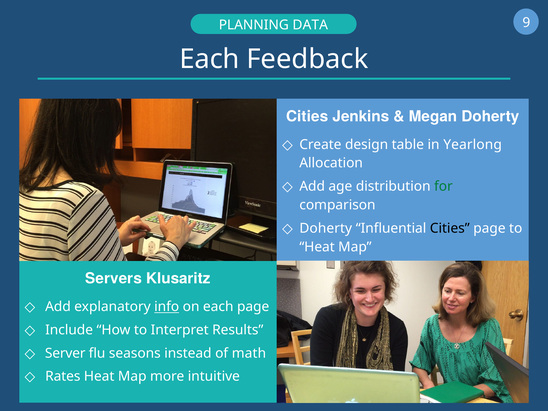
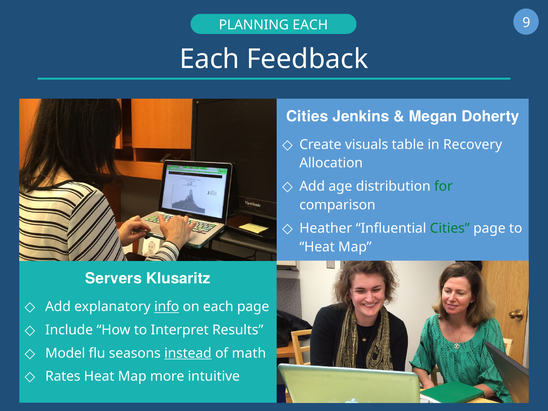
PLANNING DATA: DATA -> EACH (310, 25)
design: design -> visuals (367, 144)
Yearlong: Yearlong -> Recovery (473, 144)
Doherty: Doherty -> Heather (326, 228)
Cities colour: black -> green (450, 228)
Server: Server -> Model (65, 353)
instead underline: none -> present (188, 353)
